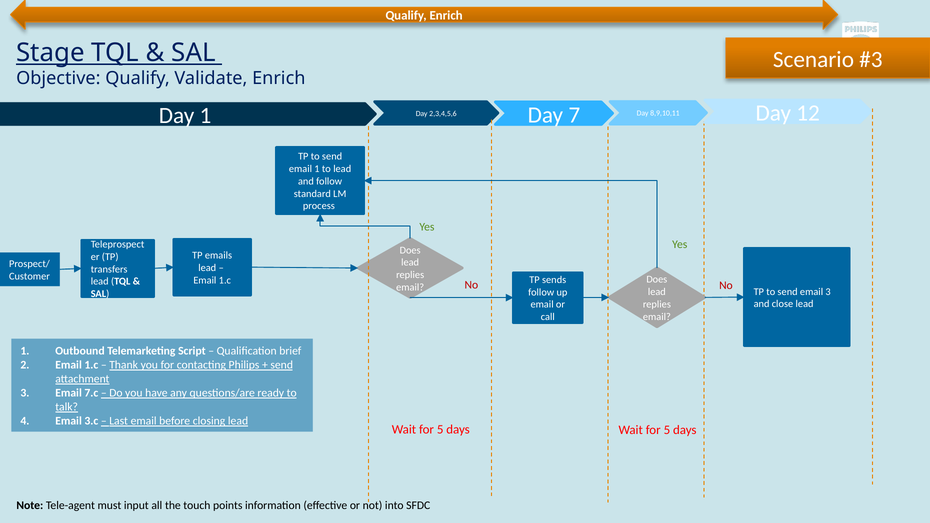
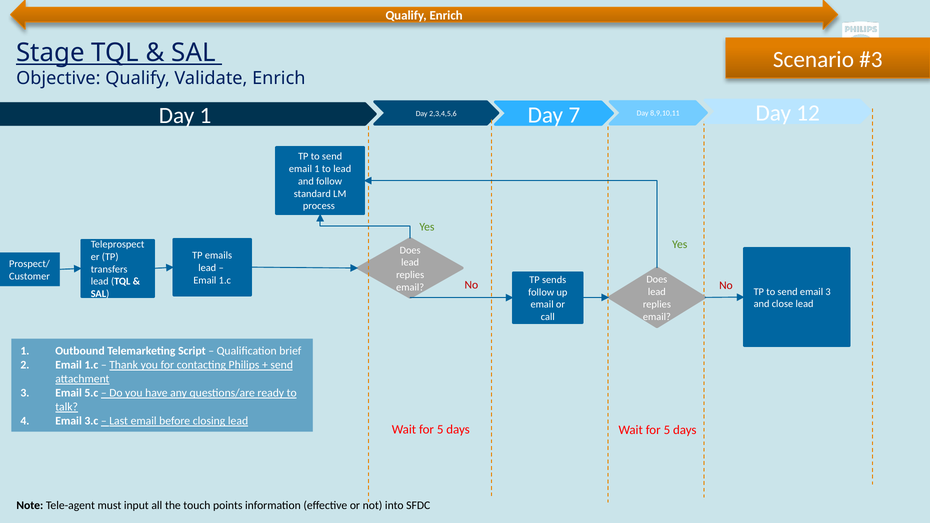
7.c: 7.c -> 5.c (91, 393)
